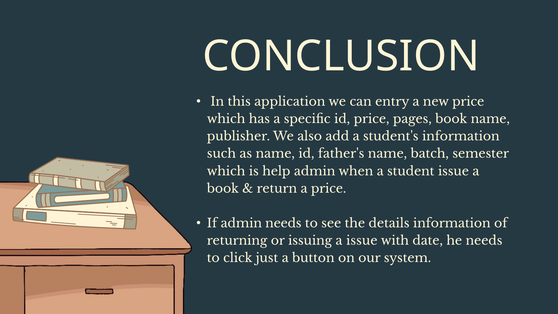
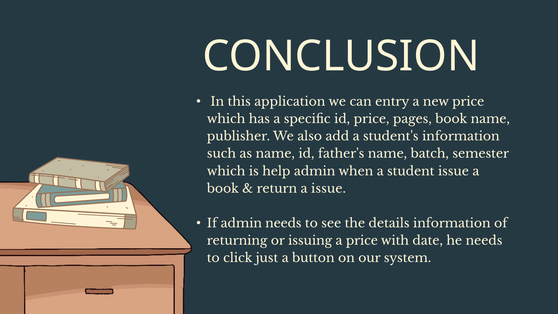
a price: price -> issue (328, 189)
a issue: issue -> price (362, 241)
